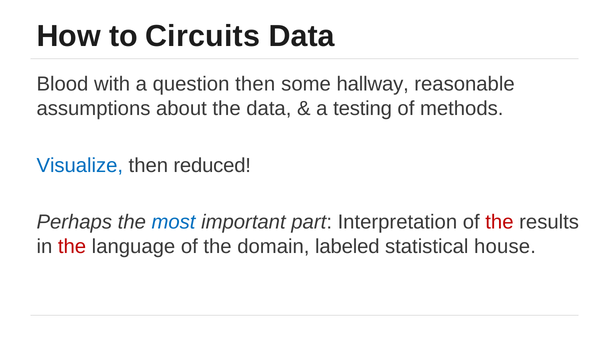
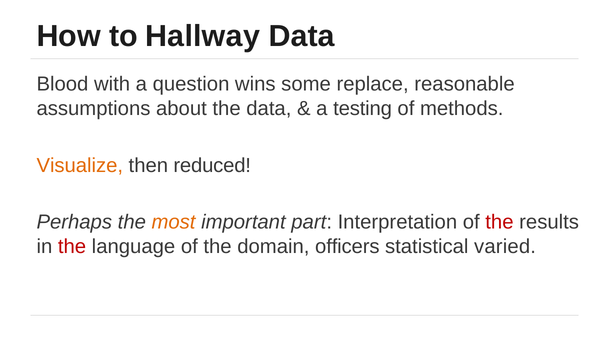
Circuits: Circuits -> Hallway (203, 36)
question then: then -> wins (255, 84)
hallway: hallway -> replace (373, 84)
Visualize colour: blue -> orange (80, 166)
most colour: blue -> orange (174, 222)
labeled: labeled -> officers (347, 247)
house: house -> varied (505, 247)
